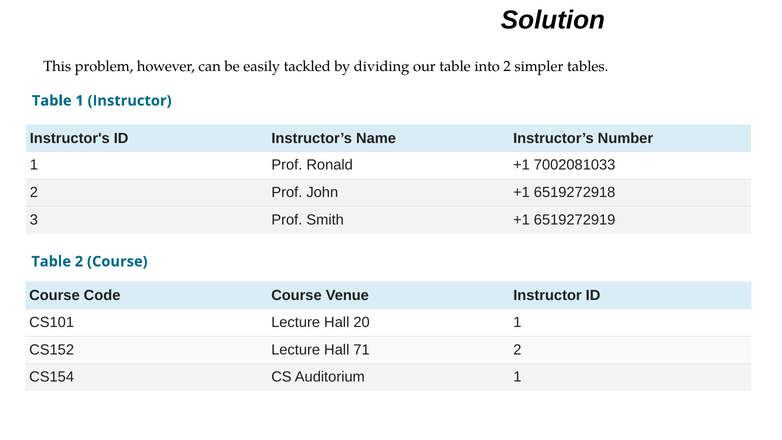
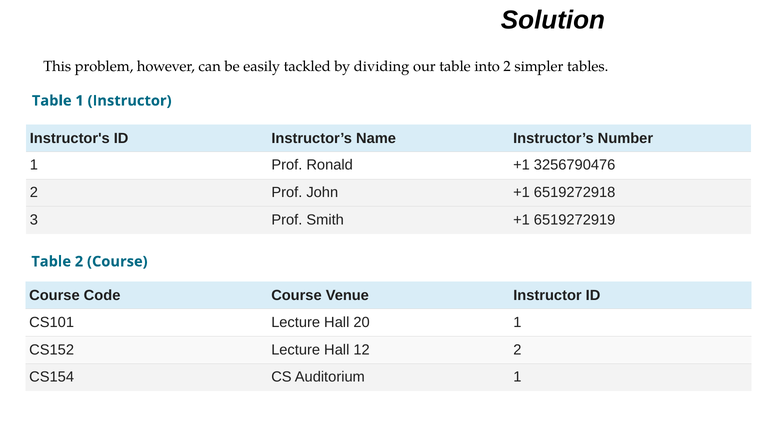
7002081033: 7002081033 -> 3256790476 (575, 165)
71: 71 -> 12 (362, 350)
